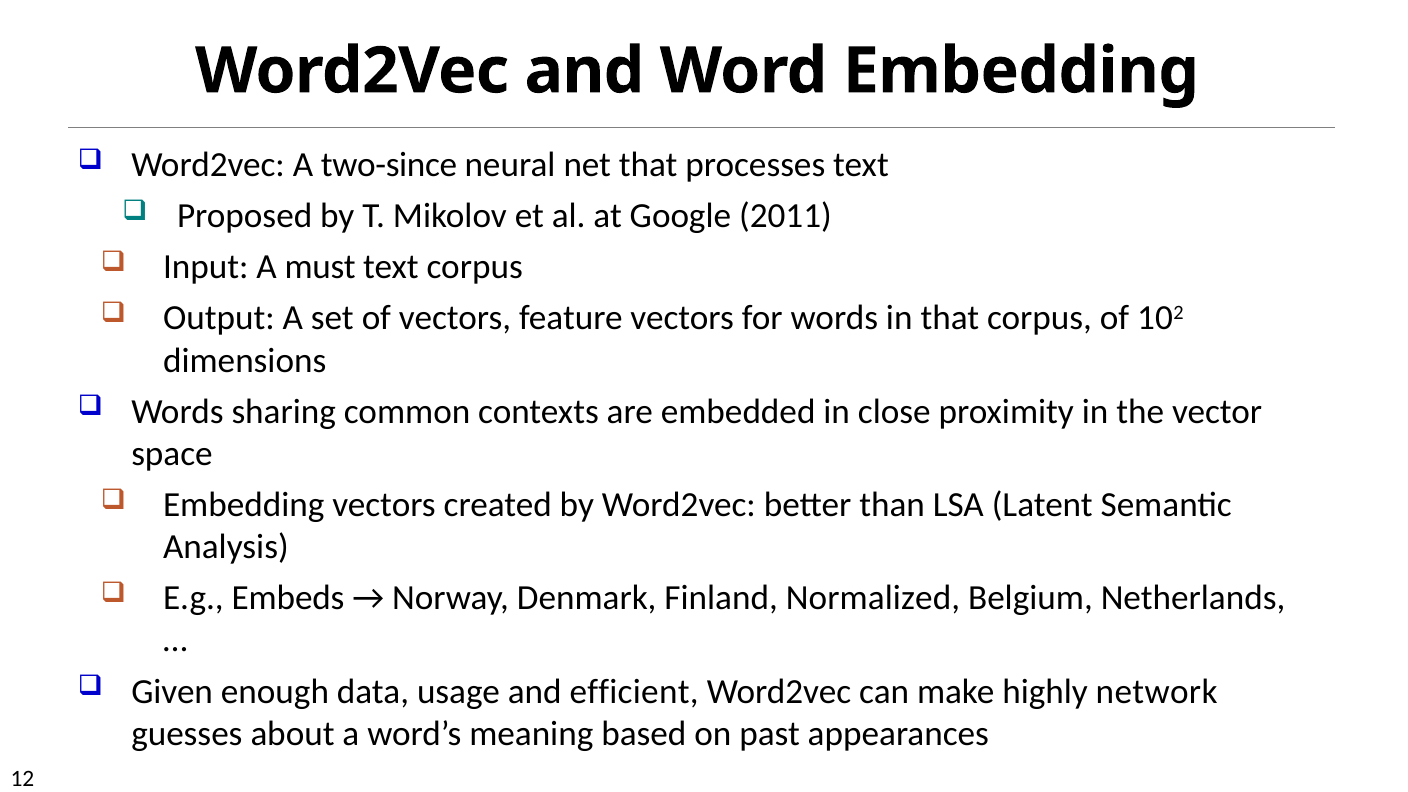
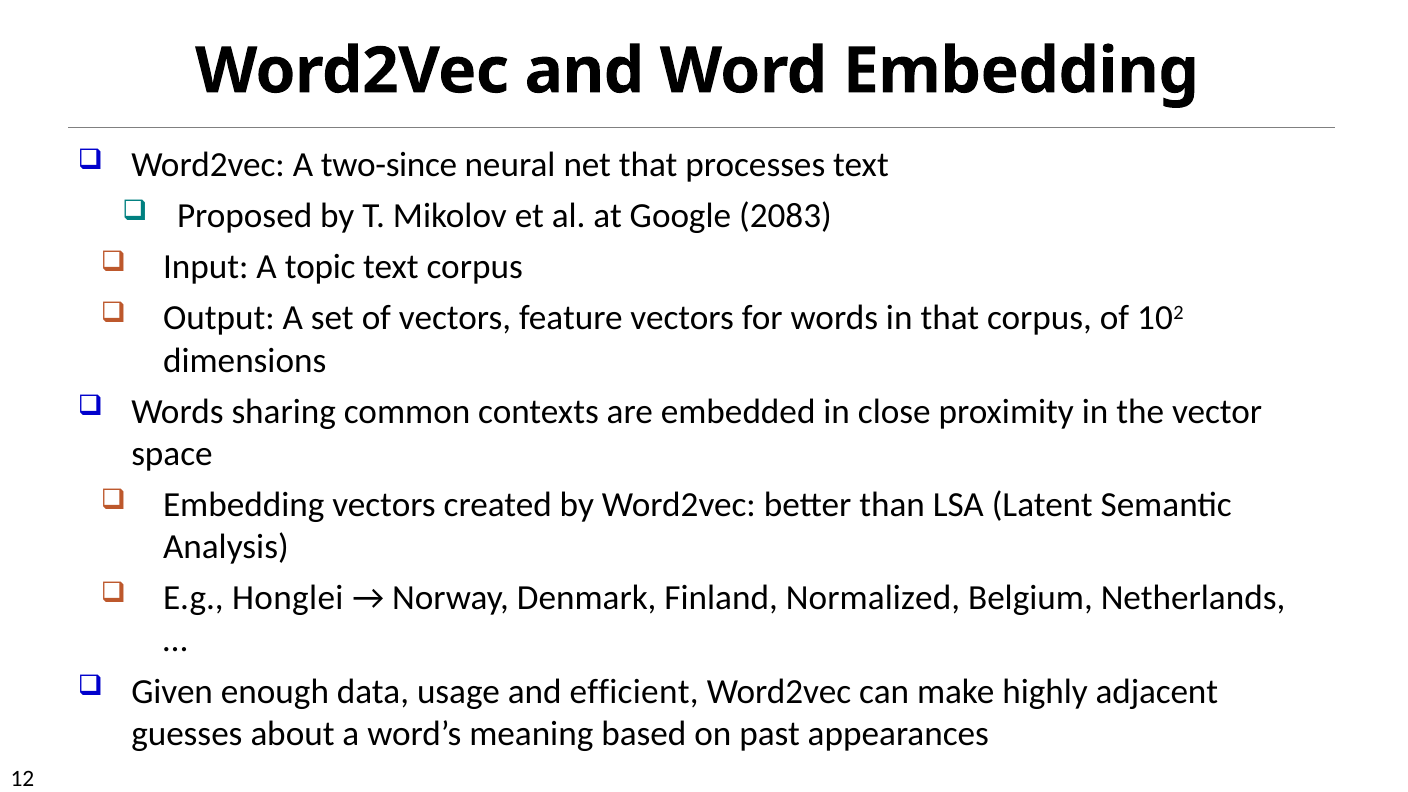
2011: 2011 -> 2083 (785, 216)
must: must -> topic (320, 267)
Embeds: Embeds -> Honglei (288, 598)
network: network -> adjacent (1157, 691)
